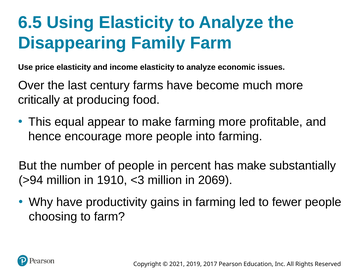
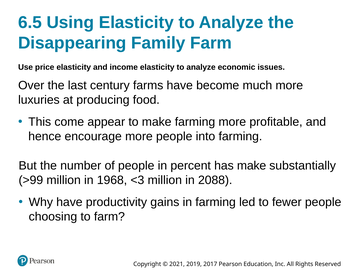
critically: critically -> luxuries (39, 100)
equal: equal -> come (69, 122)
>94: >94 -> >99 (31, 180)
1910: 1910 -> 1968 (112, 180)
2069: 2069 -> 2088 (215, 180)
